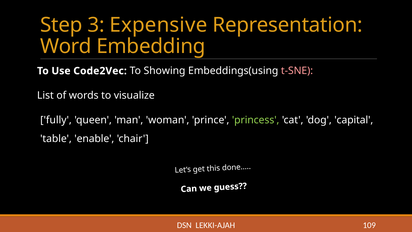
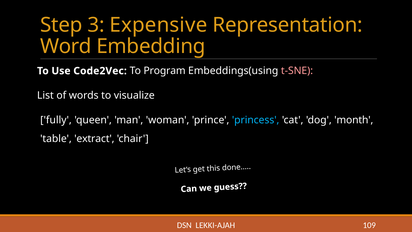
Showing: Showing -> Program (165, 71)
princess colour: light green -> light blue (256, 120)
capital: capital -> month (354, 120)
enable: enable -> extract (94, 138)
